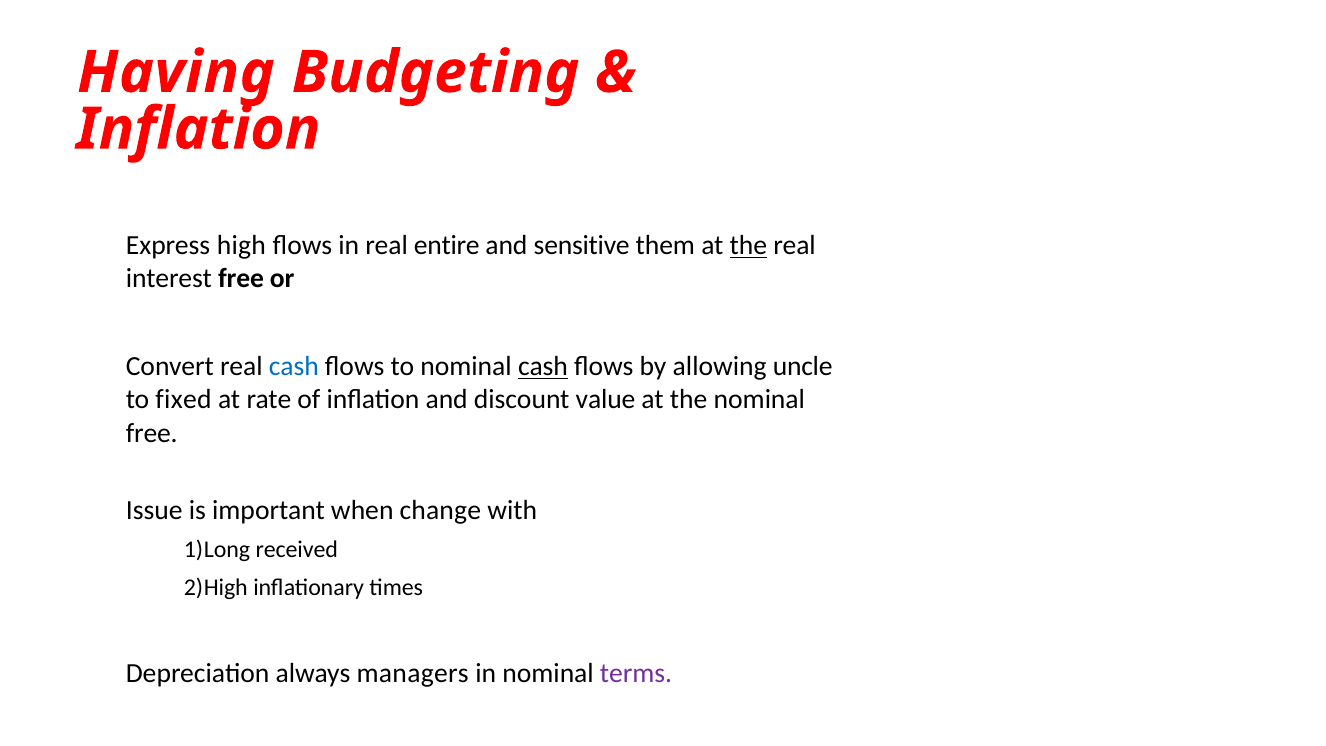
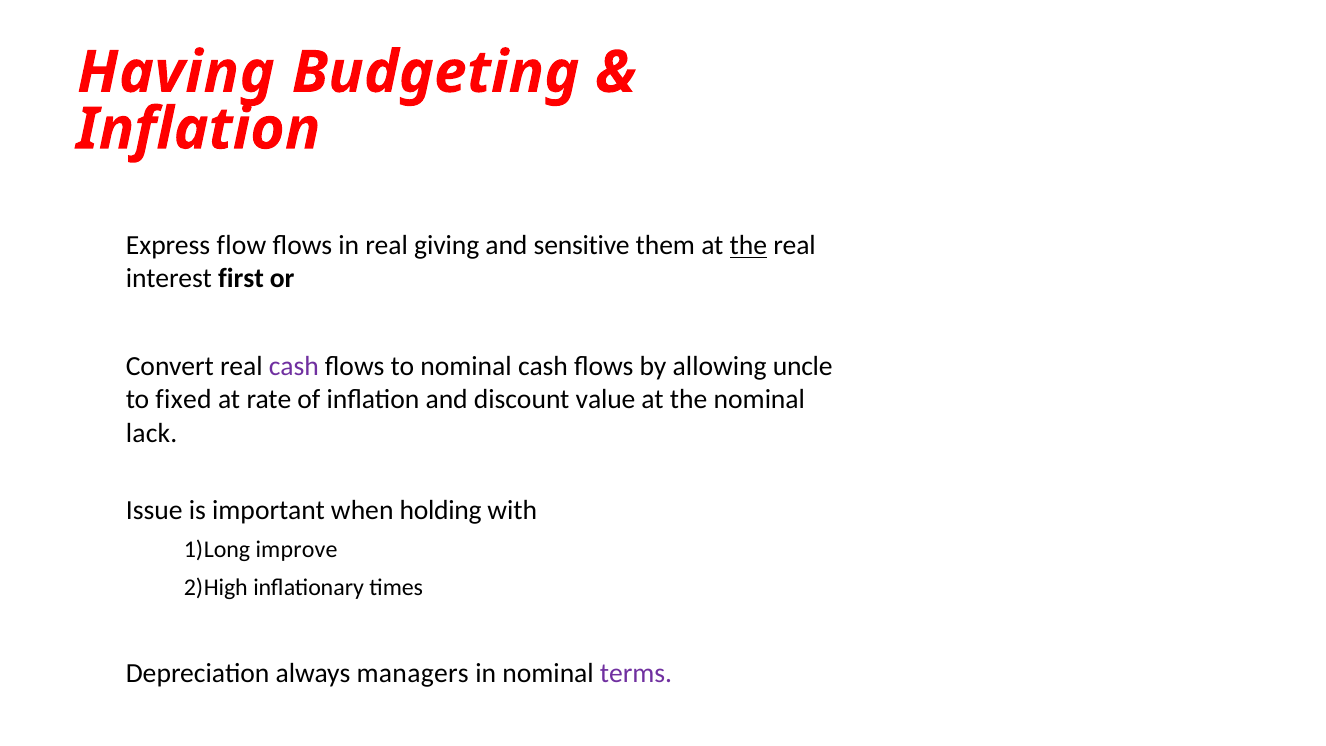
high: high -> flow (241, 246)
entire: entire -> giving (447, 246)
interest free: free -> first (241, 279)
cash colour: blue -> purple (294, 367)
cash underline: present -> none (543, 367)
free: free -> lack (152, 433)
change: change -> holding (441, 510)
received: received -> improve (297, 550)
